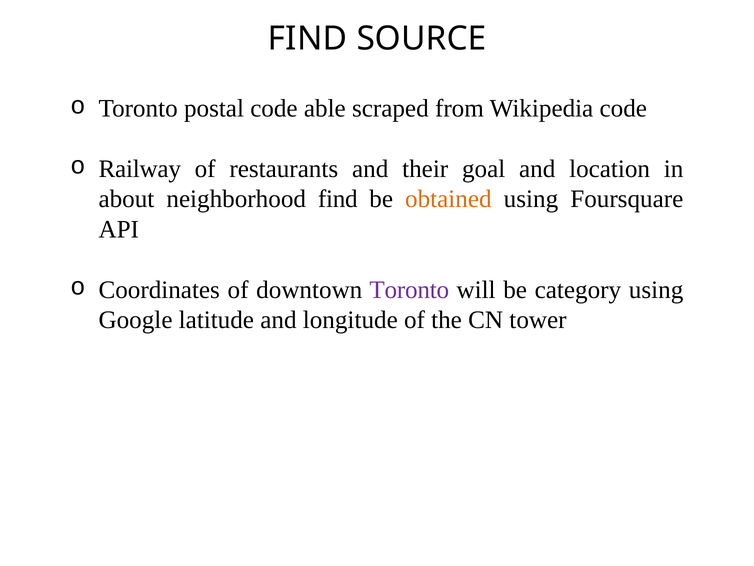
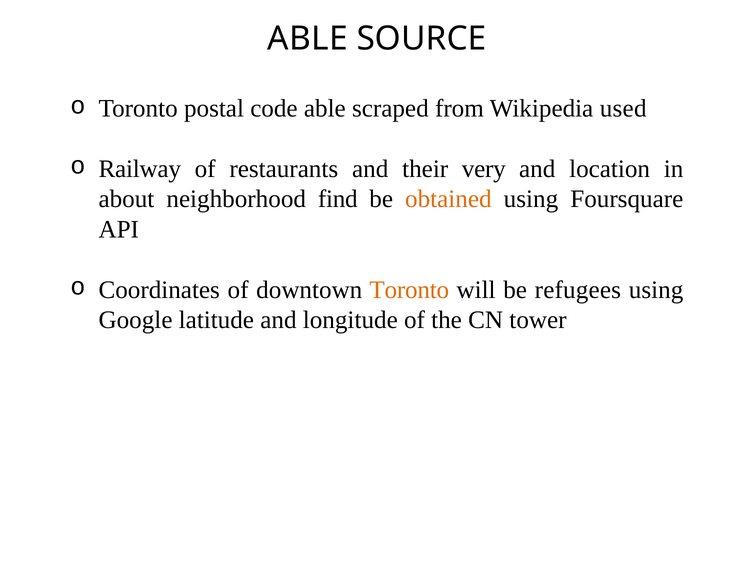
FIND: FIND -> ABLE (307, 39)
Wikipedia code: code -> used (623, 108)
goal: goal -> very (484, 169)
Toronto colour: purple -> orange (409, 289)
category: category -> refugees (578, 289)
